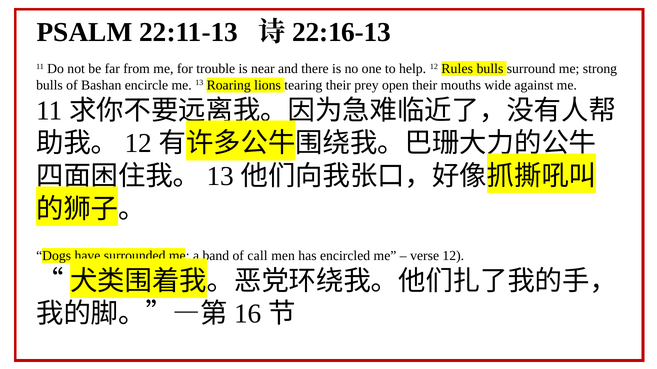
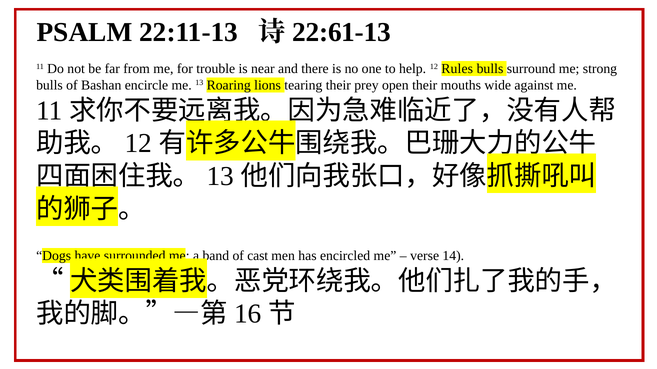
22:16-13: 22:16-13 -> 22:61-13 (342, 32)
call: call -> cast (258, 256)
verse 12: 12 -> 14 (453, 256)
